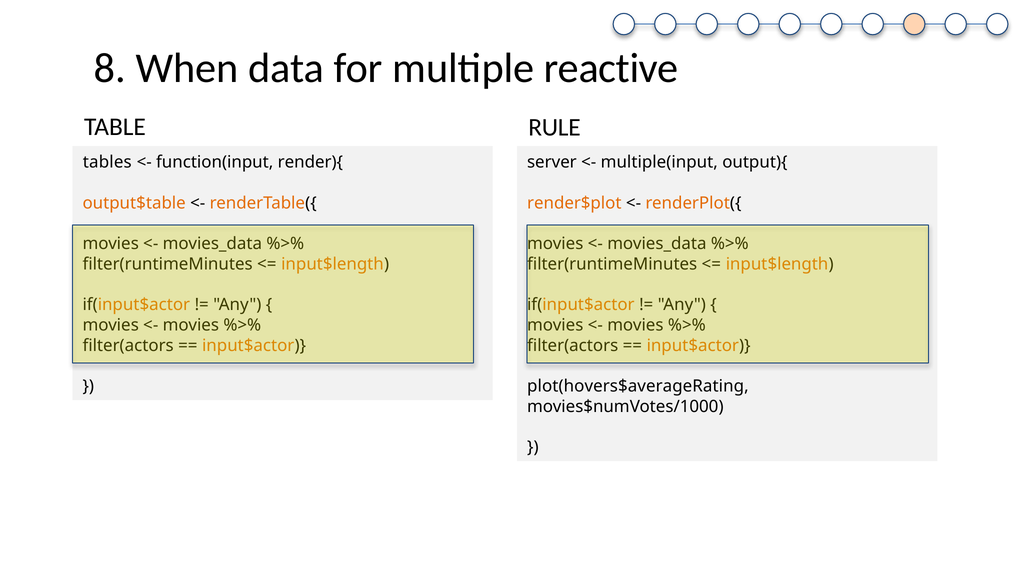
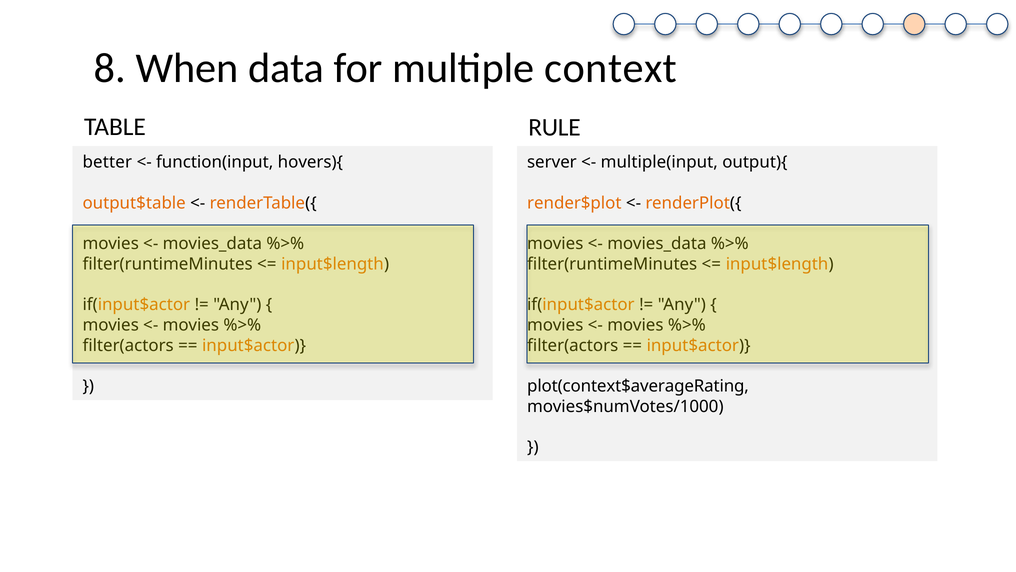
reactive: reactive -> context (611, 68)
tables: tables -> better (107, 162)
render){: render){ -> hovers){ (310, 162)
plot(hovers$averageRating: plot(hovers$averageRating -> plot(context$averageRating (638, 386)
